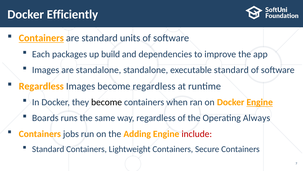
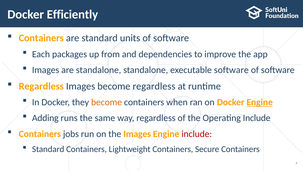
Containers underline: present -> none (41, 38)
build: build -> from (111, 54)
executable standard: standard -> software (231, 70)
become colour: black -> orange (107, 102)
Boards: Boards -> Adding (45, 118)
Operating Always: Always -> Include (257, 118)
the Adding: Adding -> Images (137, 133)
